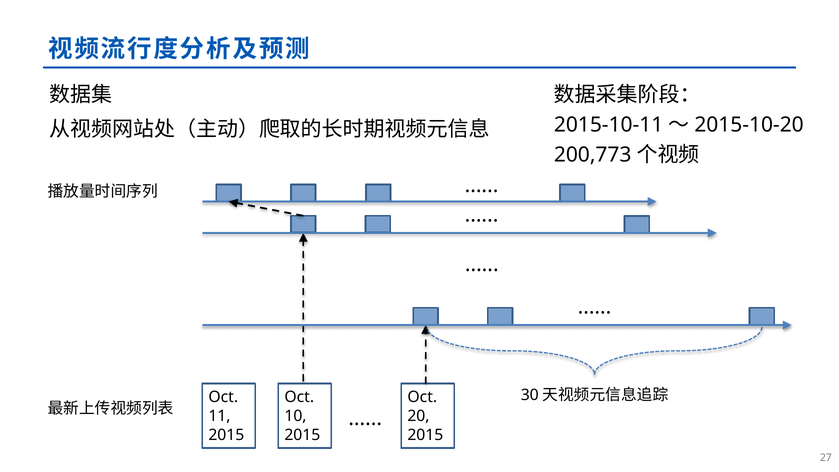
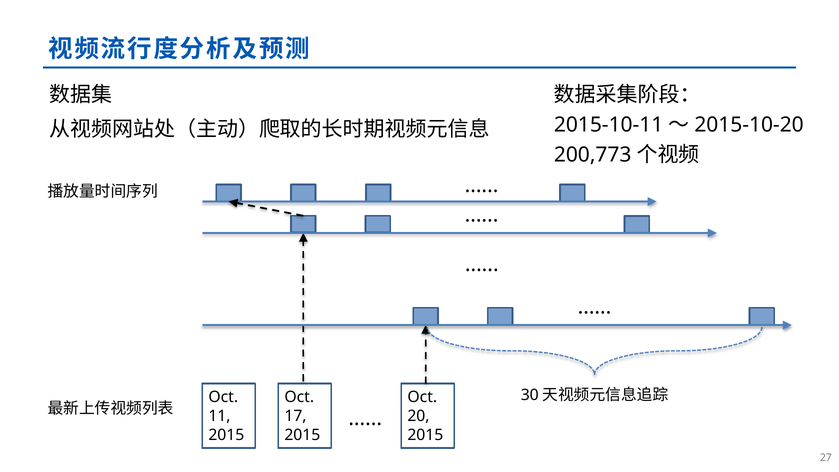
10: 10 -> 17 (296, 416)
